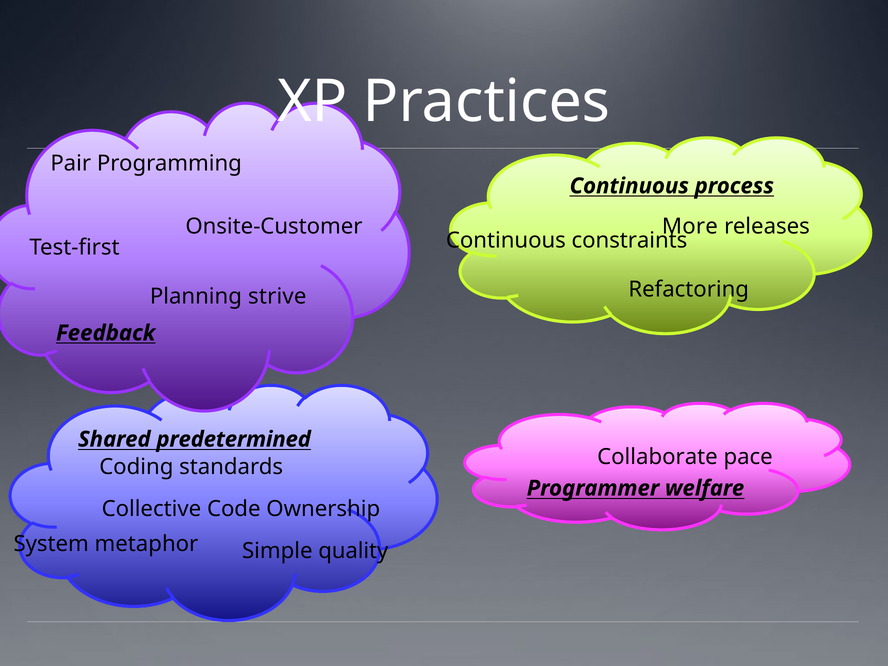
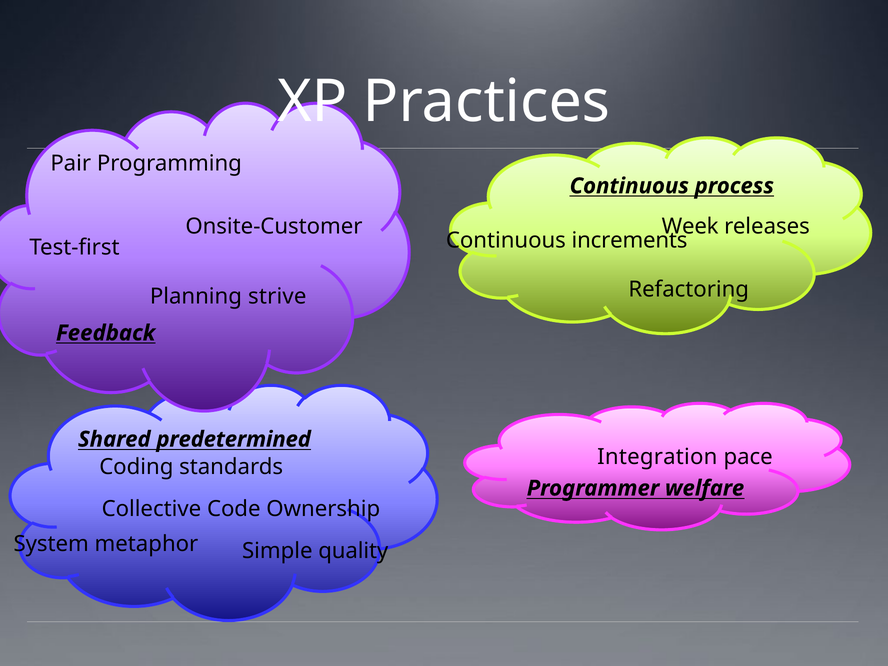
More: More -> Week (690, 226)
constraints: constraints -> increments (630, 240)
Collaborate: Collaborate -> Integration (657, 457)
